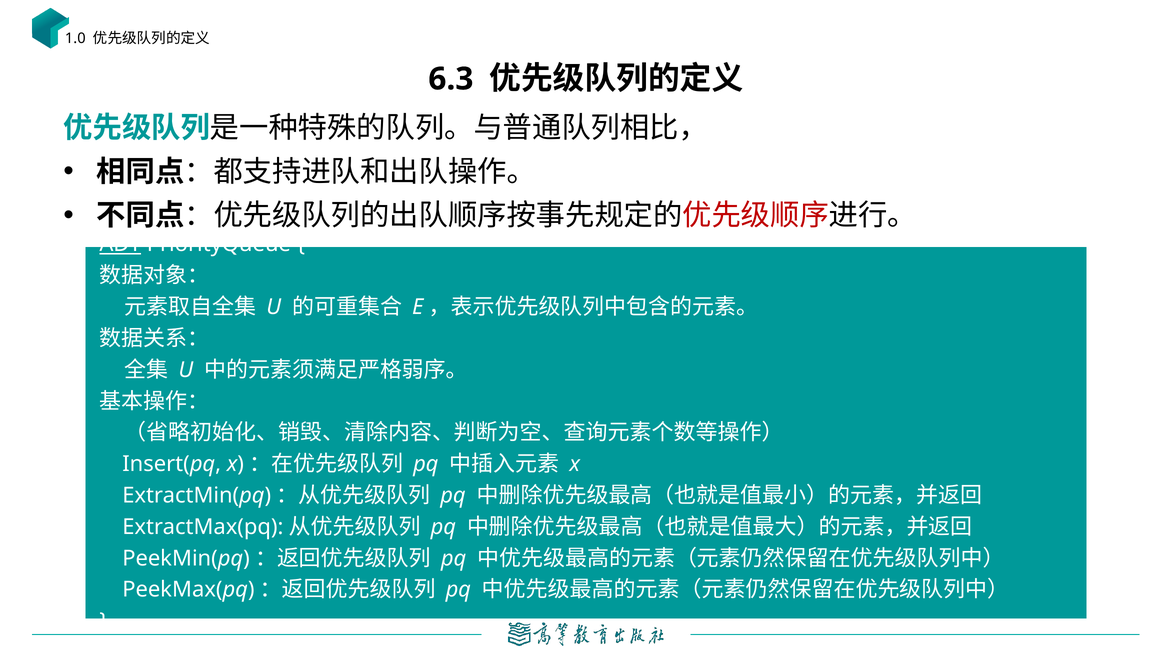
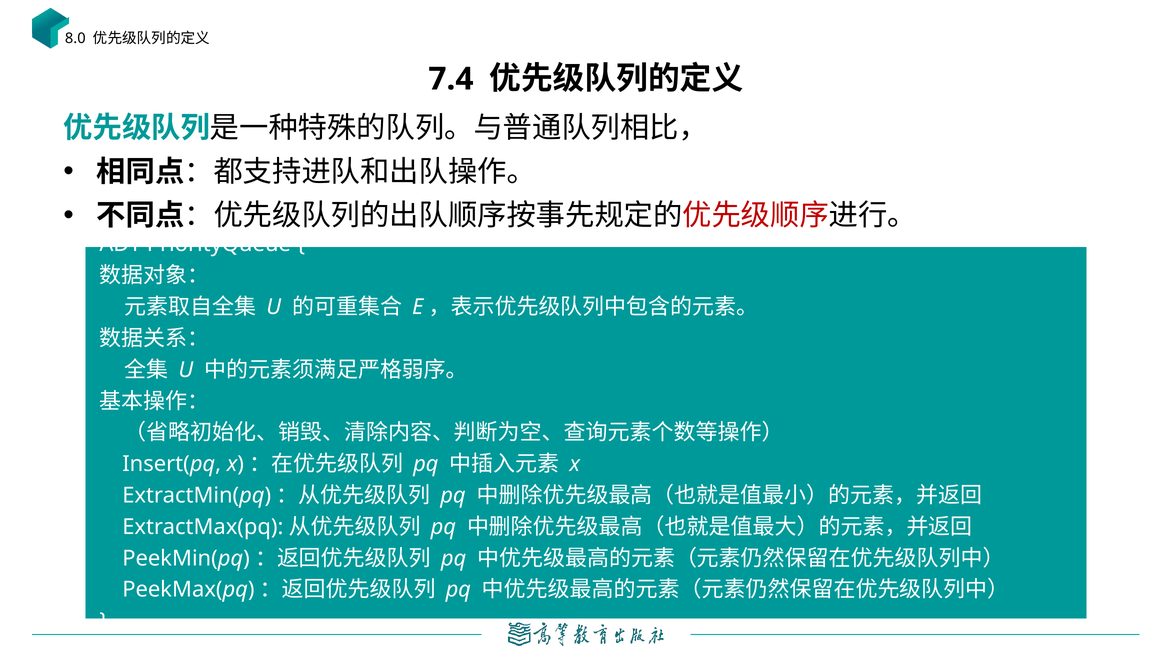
1.0: 1.0 -> 8.0 (75, 38)
6.3: 6.3 -> 7.4 (451, 79)
ADT underline: present -> none (120, 244)
